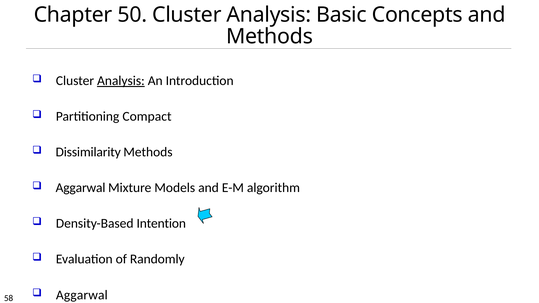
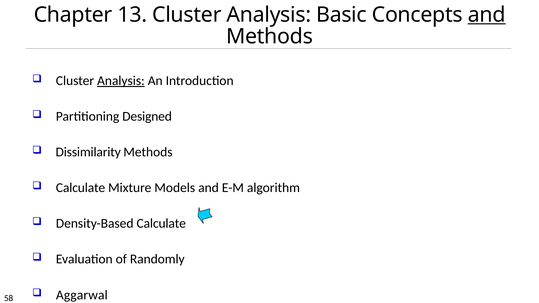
50: 50 -> 13 (132, 15)
and underline: none -> present (487, 15)
Compact: Compact -> Designed (147, 117)
Aggarwal: Aggarwal -> Calculate (81, 188)
Density-Based Intention: Intention -> Calculate (161, 224)
